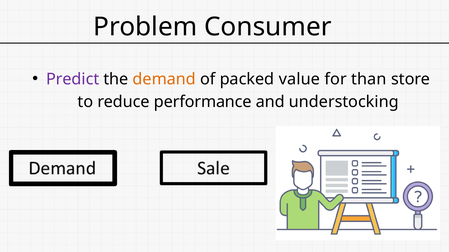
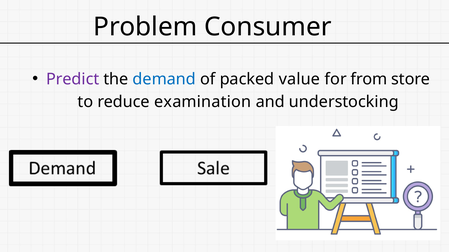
demand colour: orange -> blue (164, 79)
than: than -> from (369, 79)
performance: performance -> examination (203, 102)
